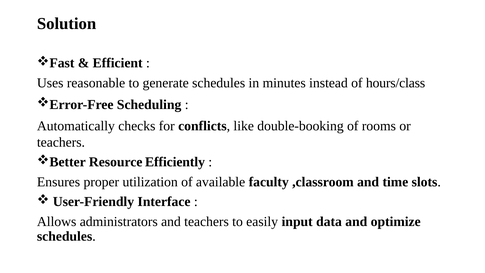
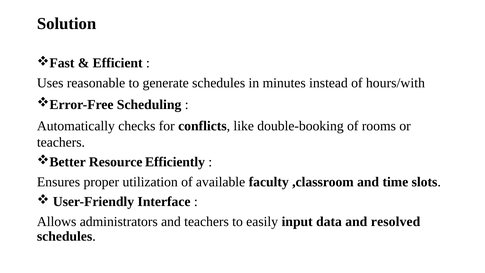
hours/class: hours/class -> hours/with (395, 83)
optimize: optimize -> resolved (396, 221)
